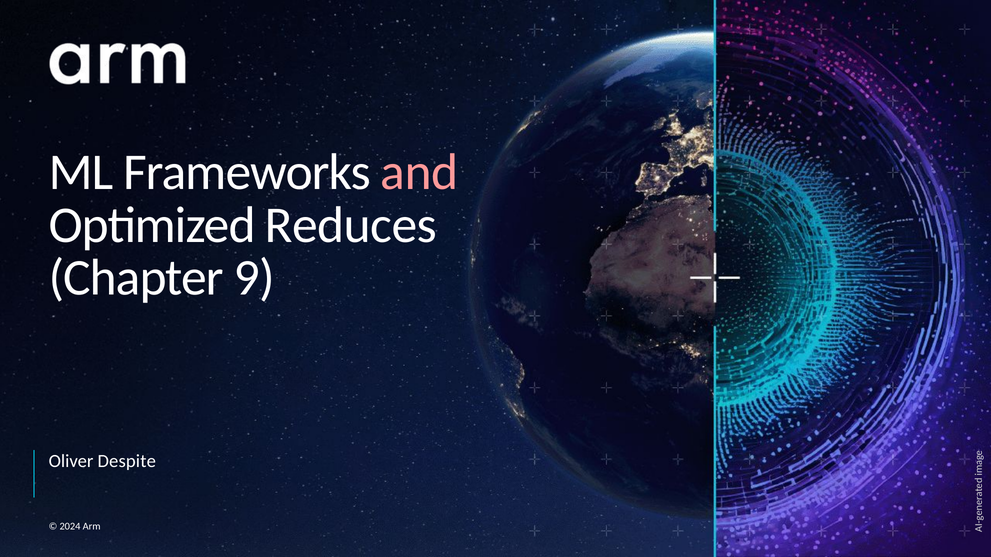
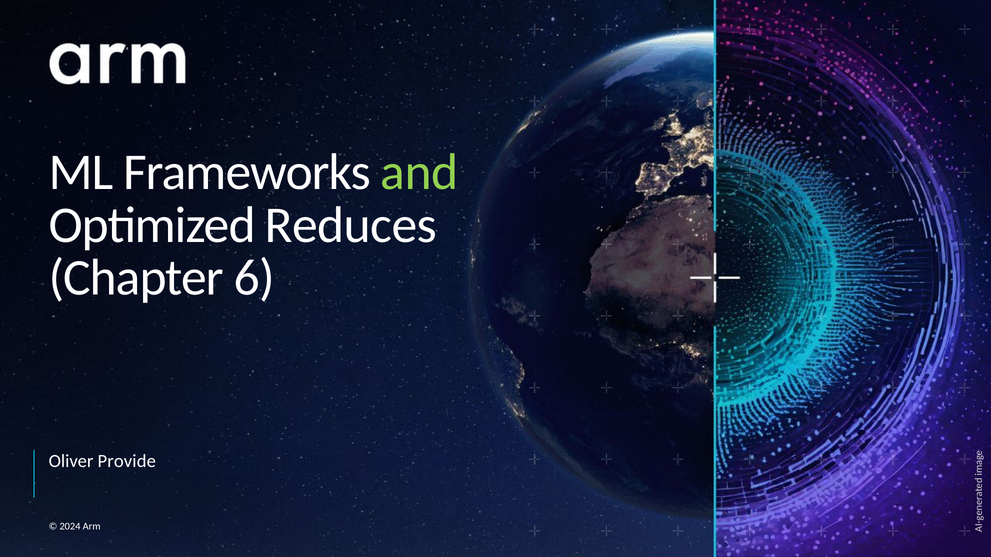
and colour: pink -> light green (419, 173)
9: 9 -> 6 (254, 278)
Despite: Despite -> Provide (127, 461)
